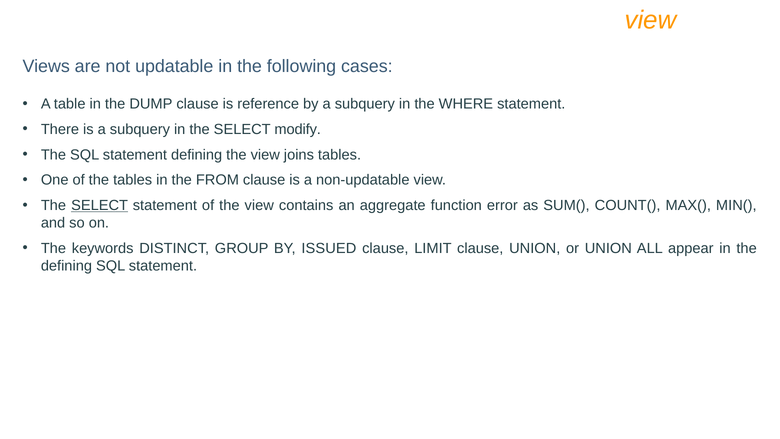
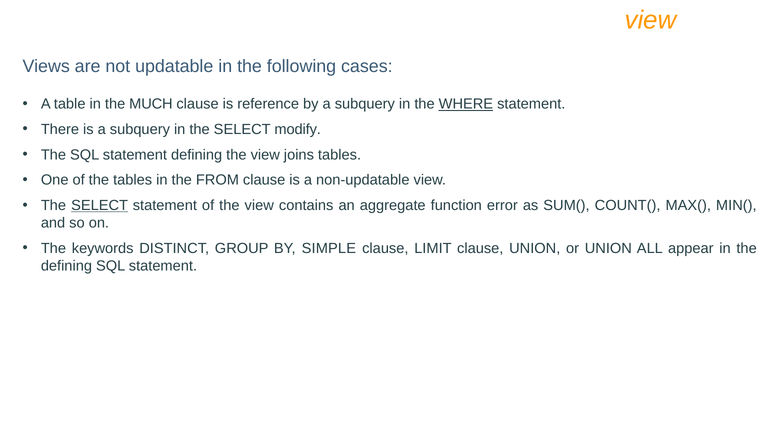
DUMP: DUMP -> MUCH (151, 104)
WHERE underline: none -> present (466, 104)
ISSUED: ISSUED -> SIMPLE (329, 248)
